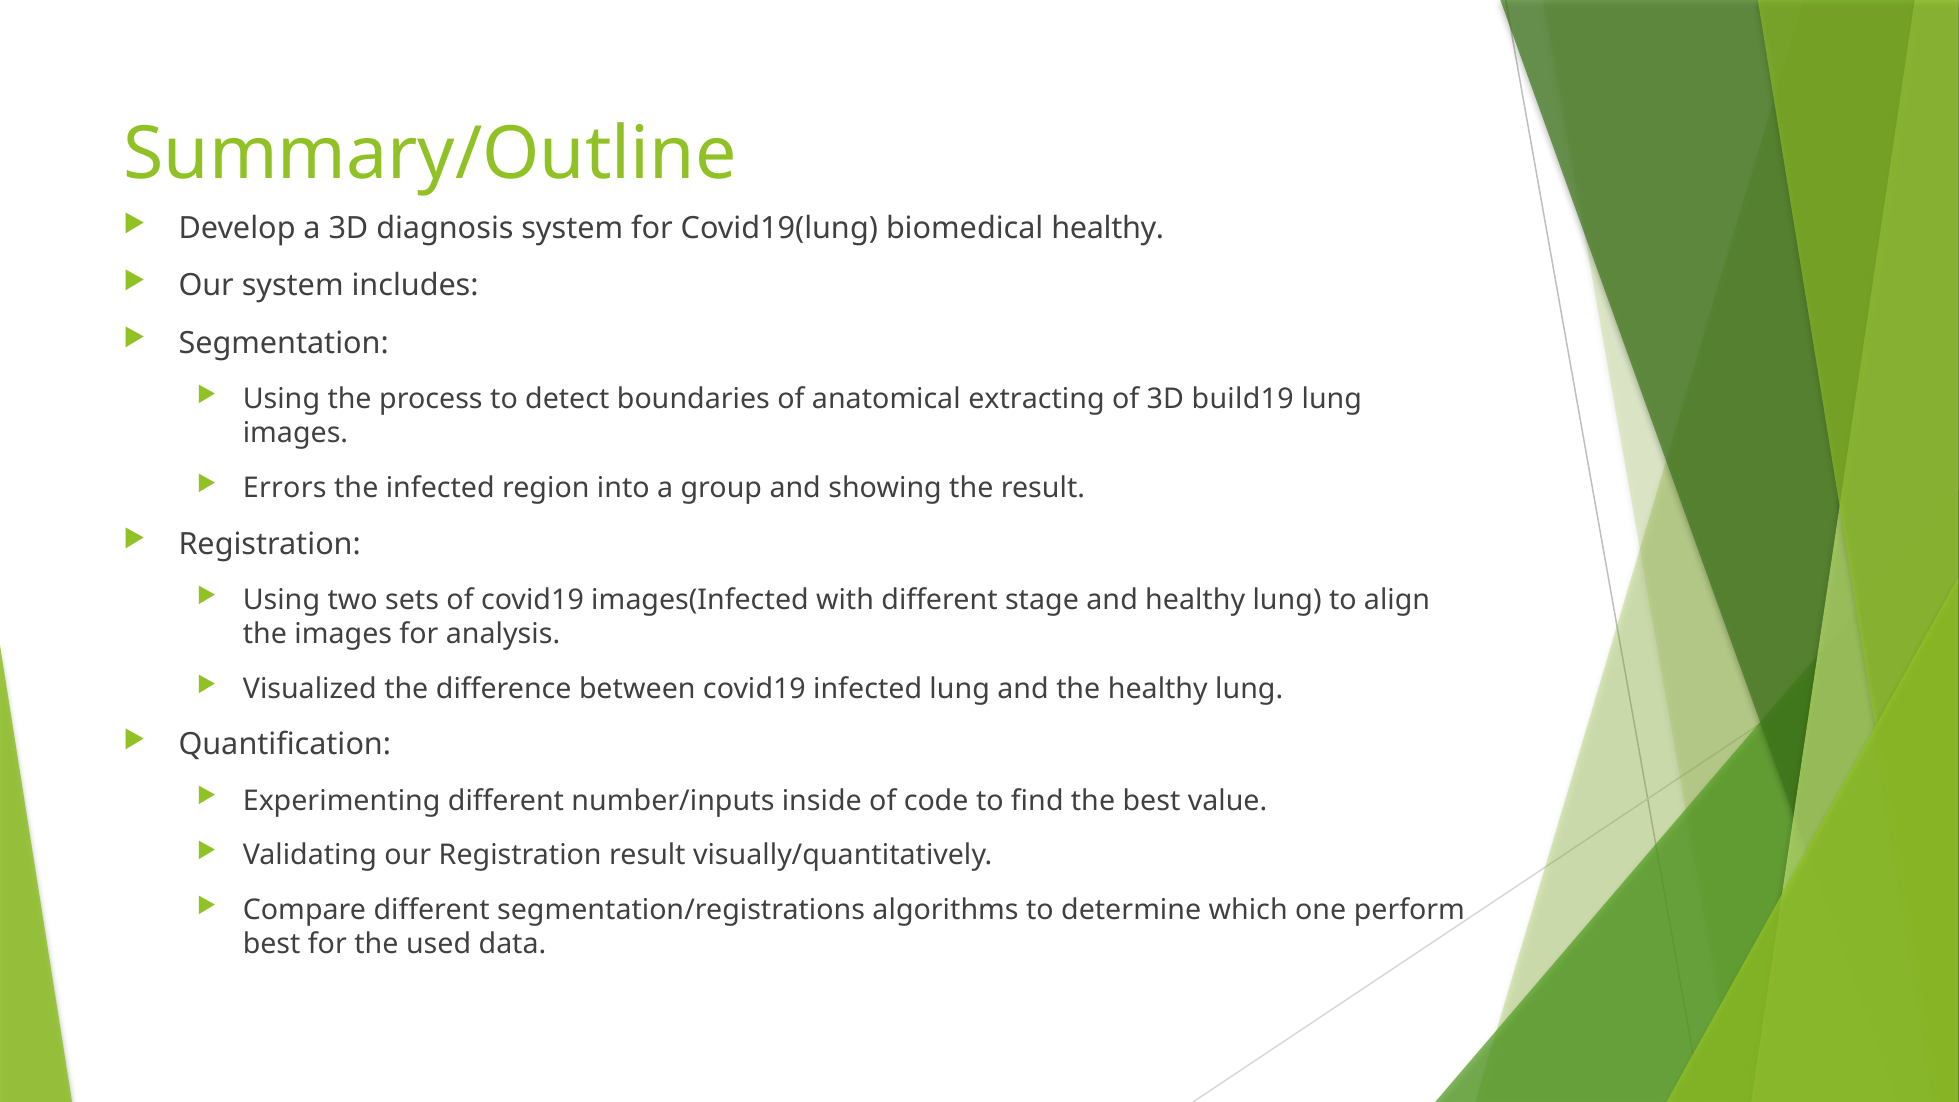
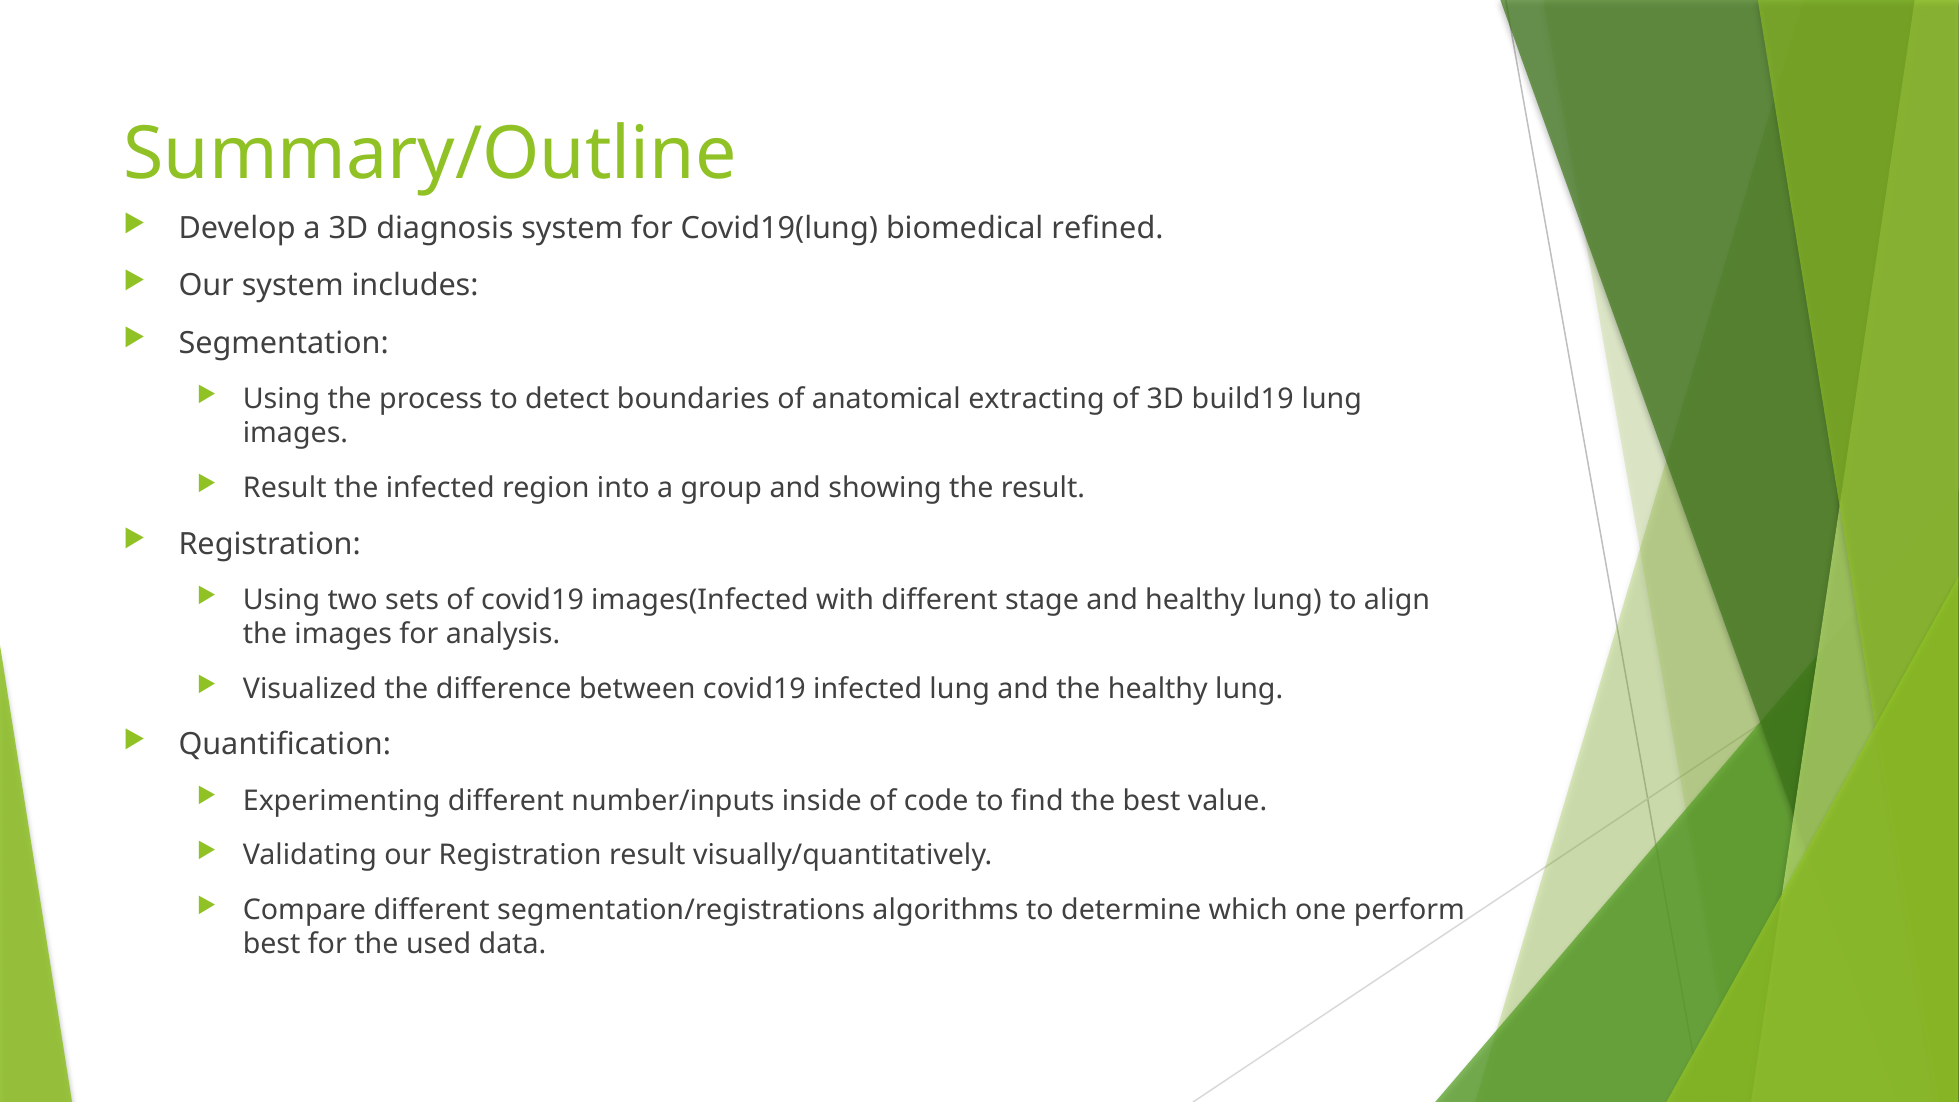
biomedical healthy: healthy -> refined (1108, 229)
Errors: Errors -> Result (285, 488)
